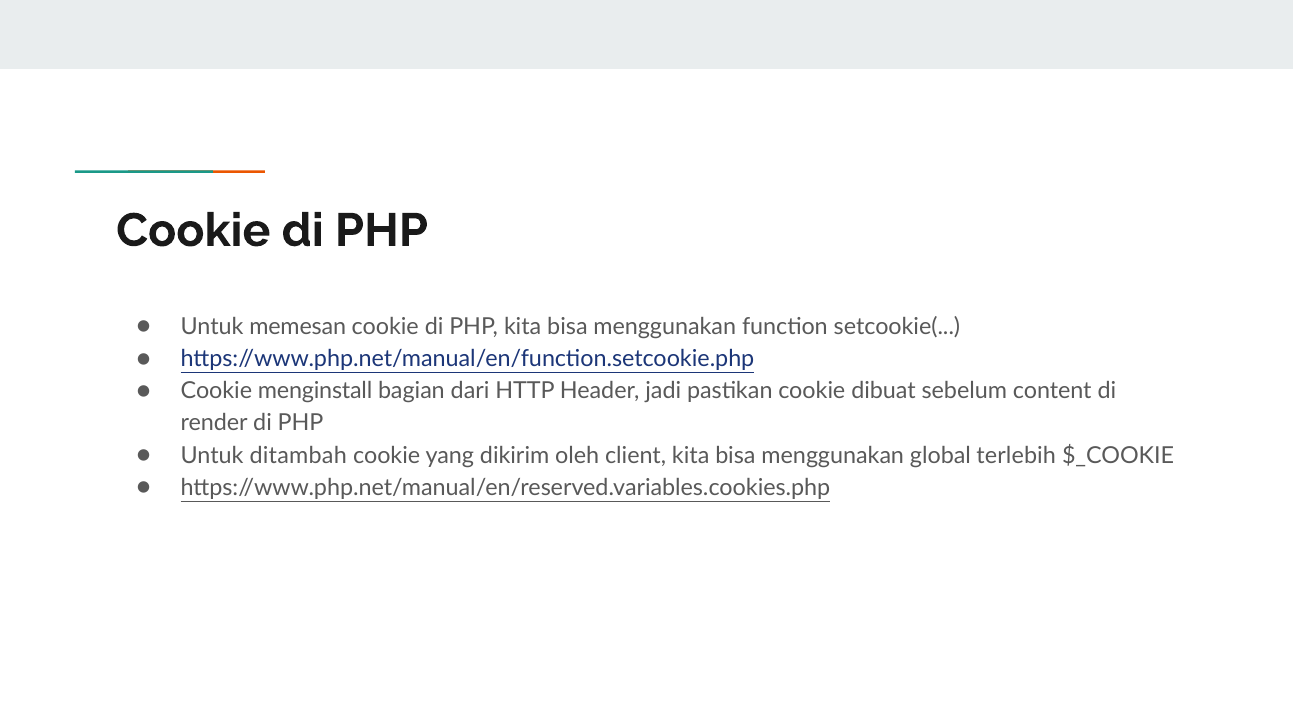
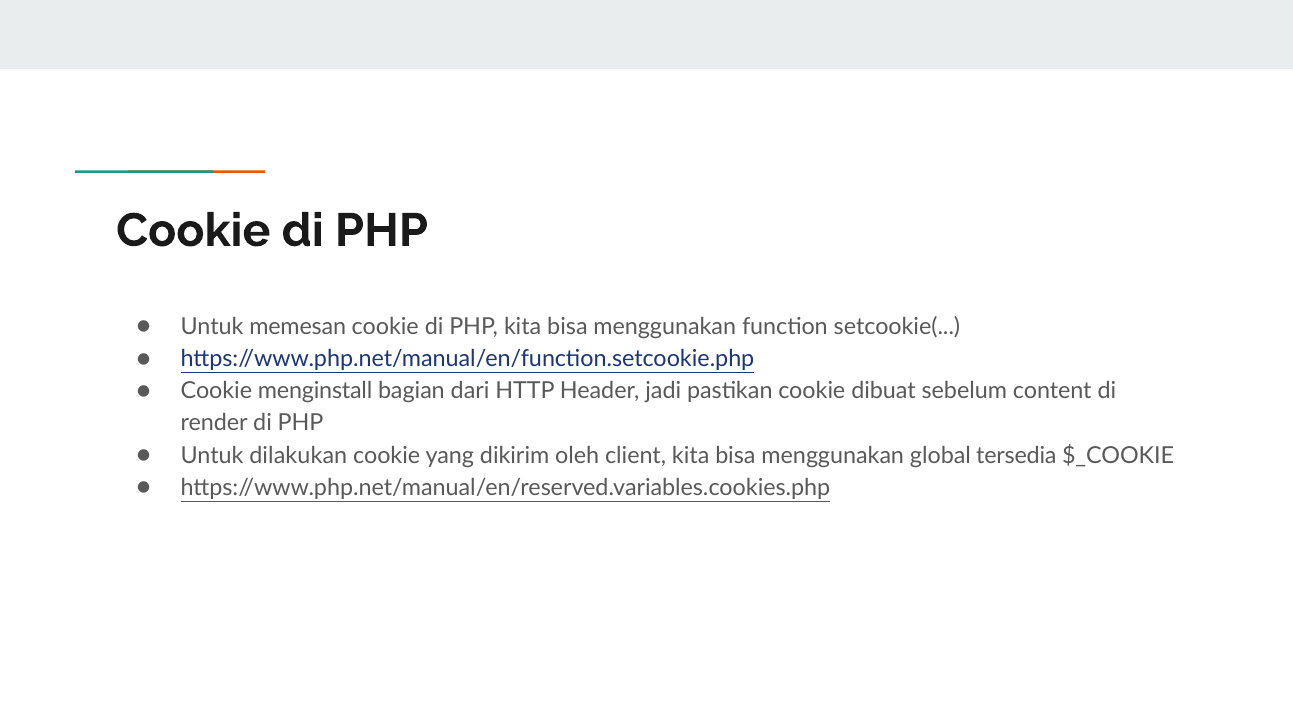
ditambah: ditambah -> dilakukan (298, 456)
terlebih: terlebih -> tersedia (1016, 456)
